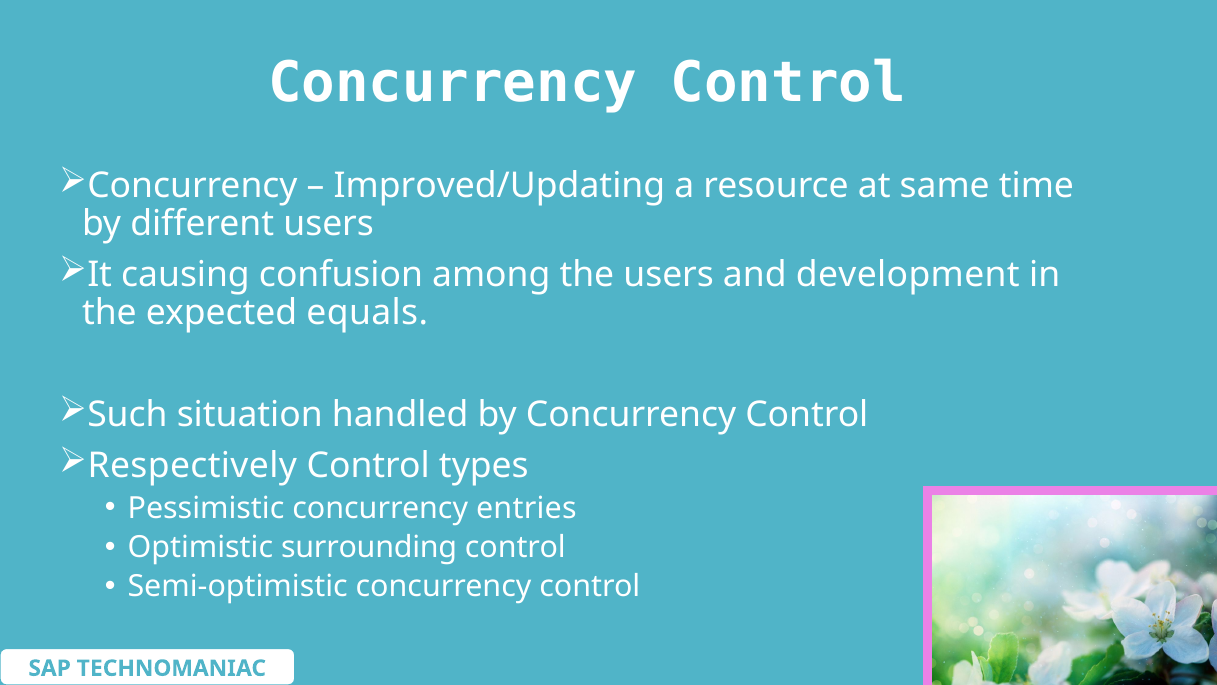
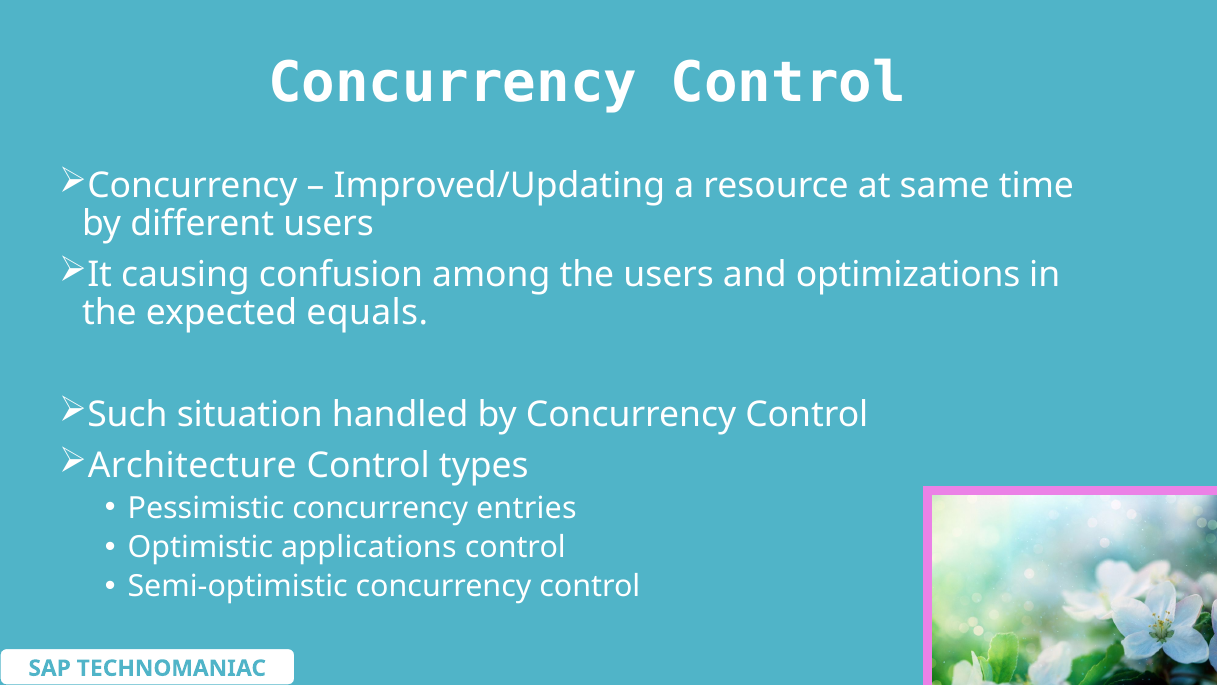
development: development -> optimizations (908, 275)
Respectively: Respectively -> Architecture (192, 466)
surrounding: surrounding -> applications (369, 547)
